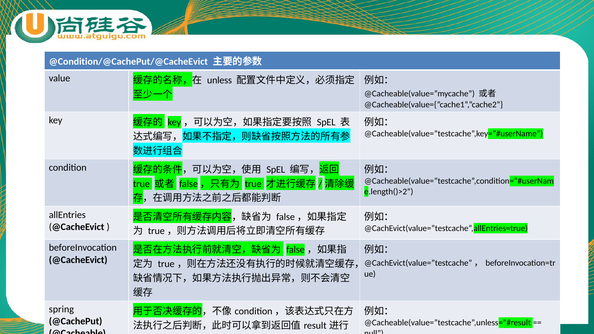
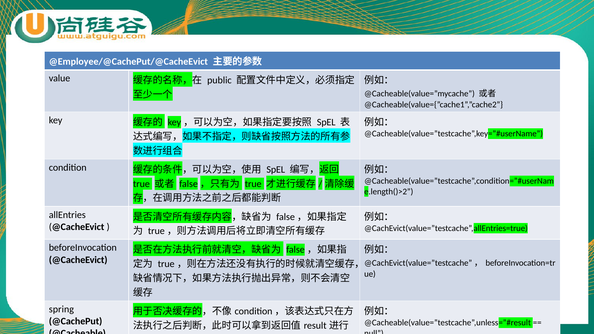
@Condition/@CachePut/@CacheEvict: @Condition/@CachePut/@CacheEvict -> @Employee/@CachePut/@CacheEvict (128, 62)
unless: unless -> public (219, 80)
